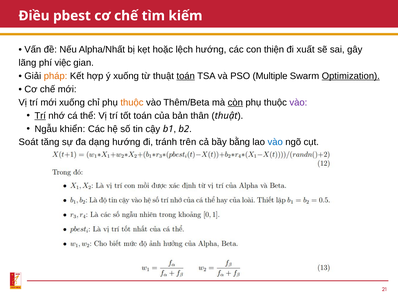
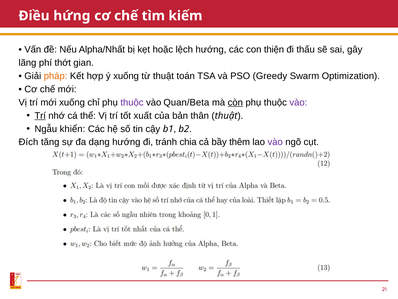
pbest: pbest -> hứng (72, 16)
xuất: xuất -> thấu (306, 49)
việc: việc -> thớt (63, 63)
toán underline: present -> none (186, 76)
Multiple: Multiple -> Greedy (270, 76)
Optimization underline: present -> none (351, 76)
thuộc colour: orange -> purple (132, 102)
Thêm/Beta: Thêm/Beta -> Quan/Beta (186, 102)
tốt toán: toán -> xuất (143, 115)
Soát: Soát -> Đích (28, 142)
trên: trên -> chia (188, 142)
bằng: bằng -> thêm (240, 142)
vào colour: blue -> purple (275, 142)
